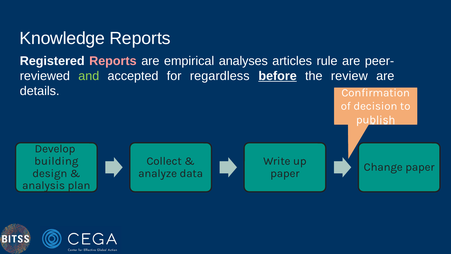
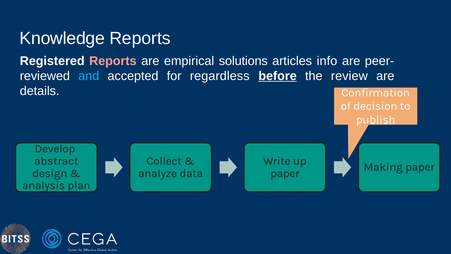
analyses: analyses -> solutions (243, 61)
rule: rule -> info (327, 61)
and colour: light green -> light blue (89, 76)
building: building -> abstract (56, 161)
Change: Change -> Making (383, 167)
